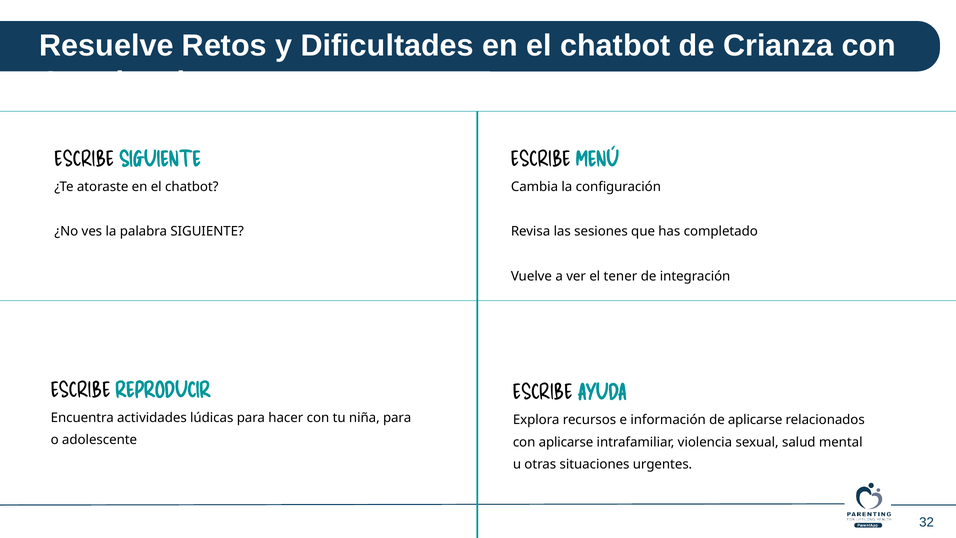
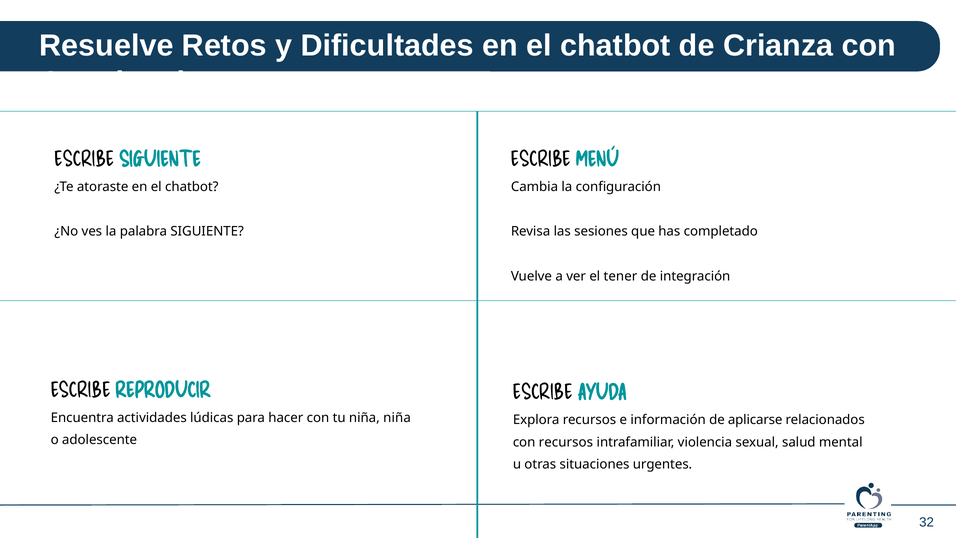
niña para: para -> niña (397, 417)
con aplicarse: aplicarse -> recursos (566, 442)
